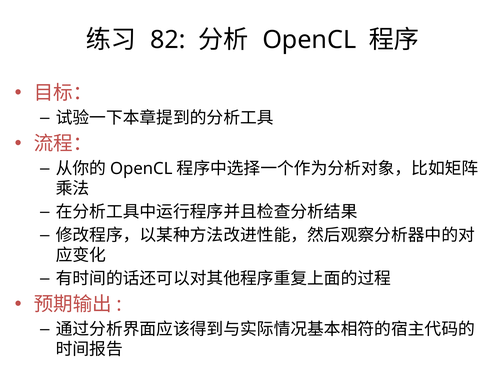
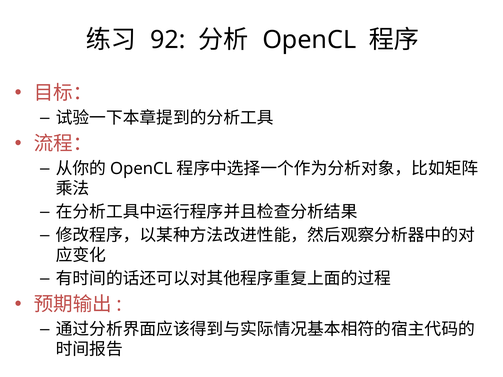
82: 82 -> 92 (168, 40)
